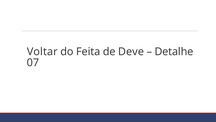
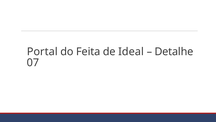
Voltar: Voltar -> Portal (42, 51)
Deve: Deve -> Ideal (131, 51)
